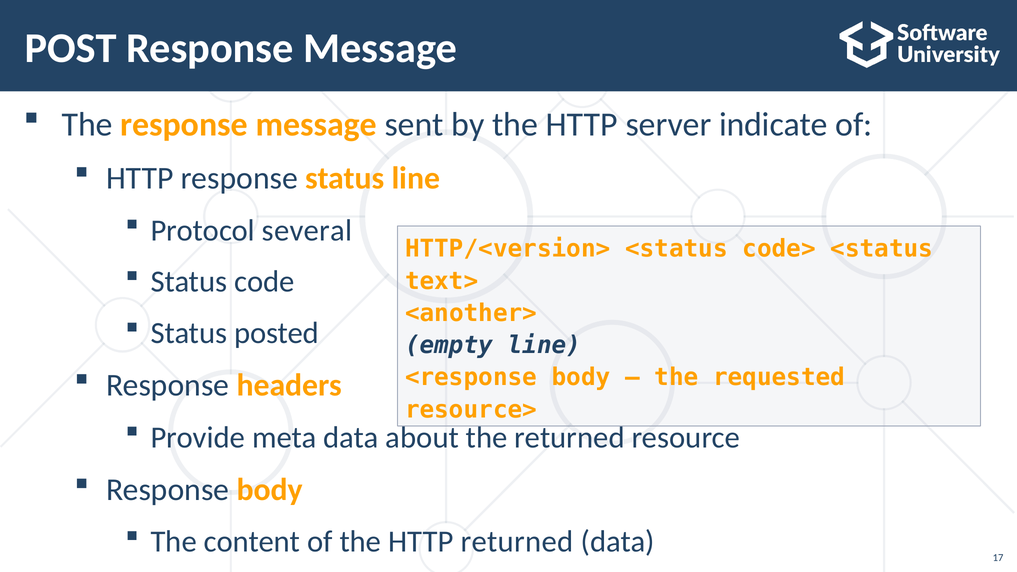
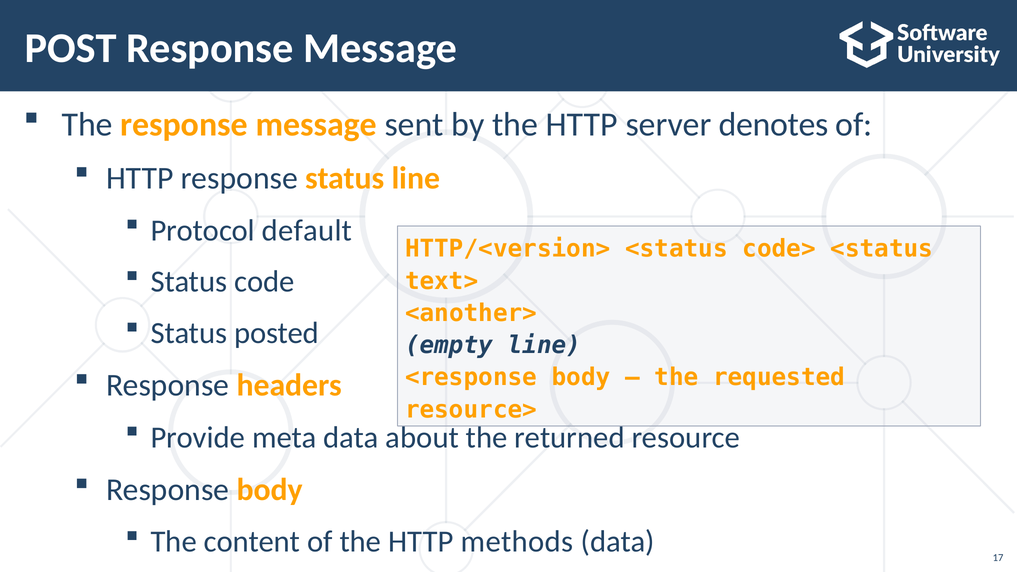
indicate: indicate -> denotes (774, 125)
several: several -> default (307, 230)
HTTP returned: returned -> methods (517, 542)
